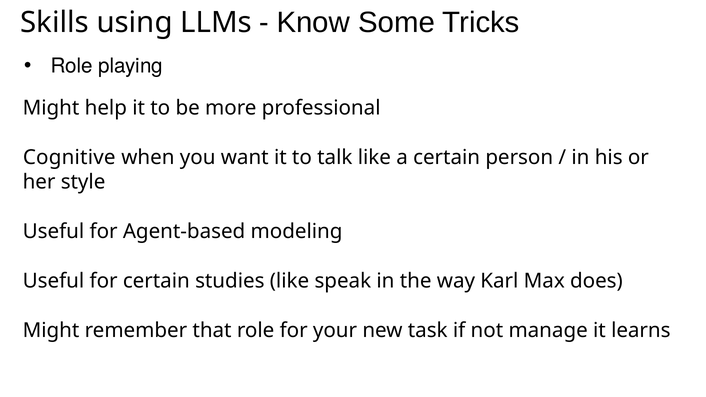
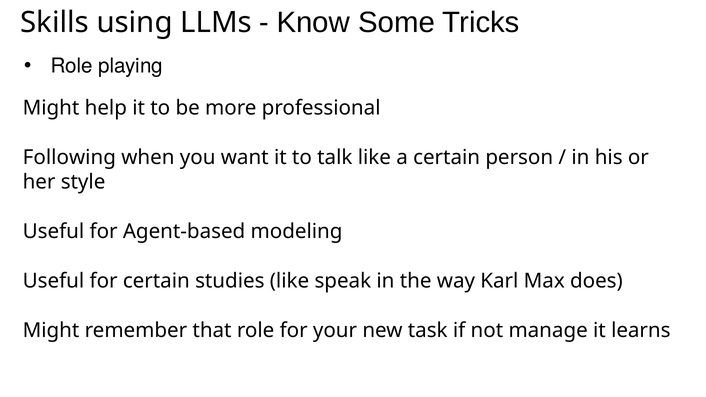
Cognitive: Cognitive -> Following (69, 157)
